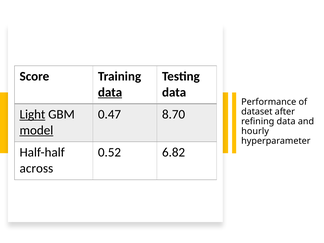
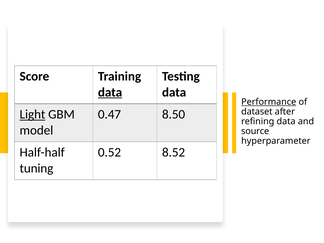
Performance underline: none -> present (269, 102)
8.70: 8.70 -> 8.50 (174, 114)
model underline: present -> none (36, 130)
hourly: hourly -> source (255, 131)
6.82: 6.82 -> 8.52 (174, 152)
across: across -> tuning (36, 168)
